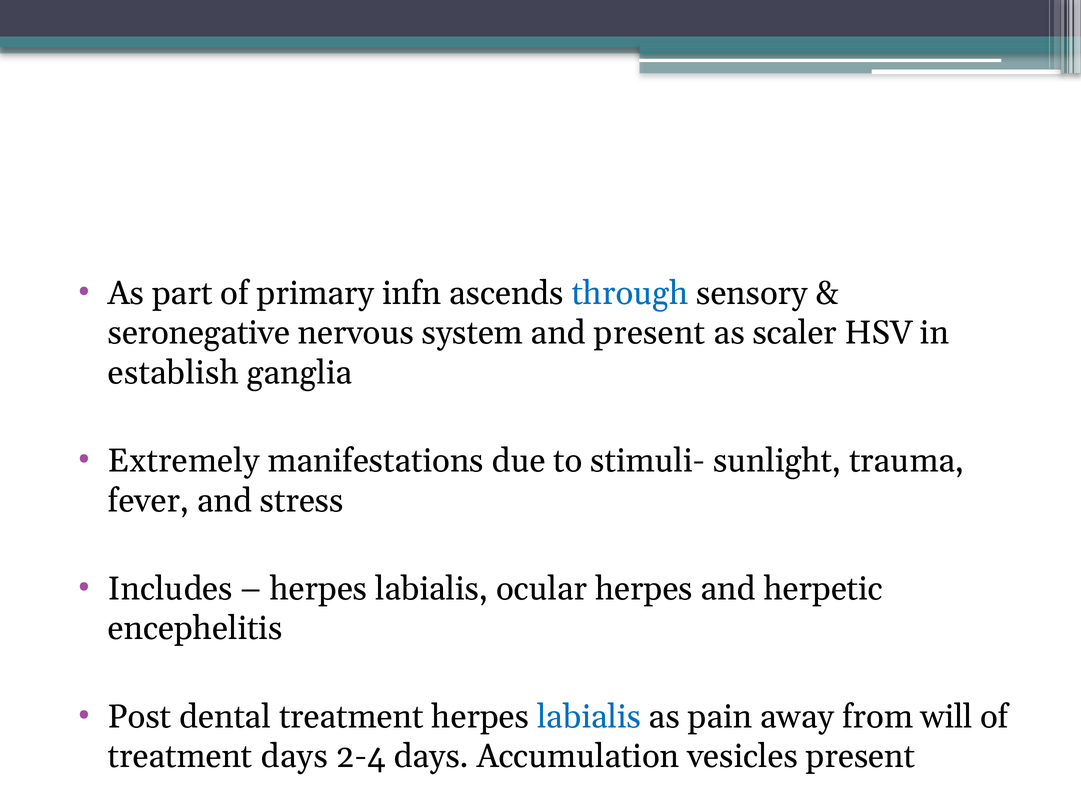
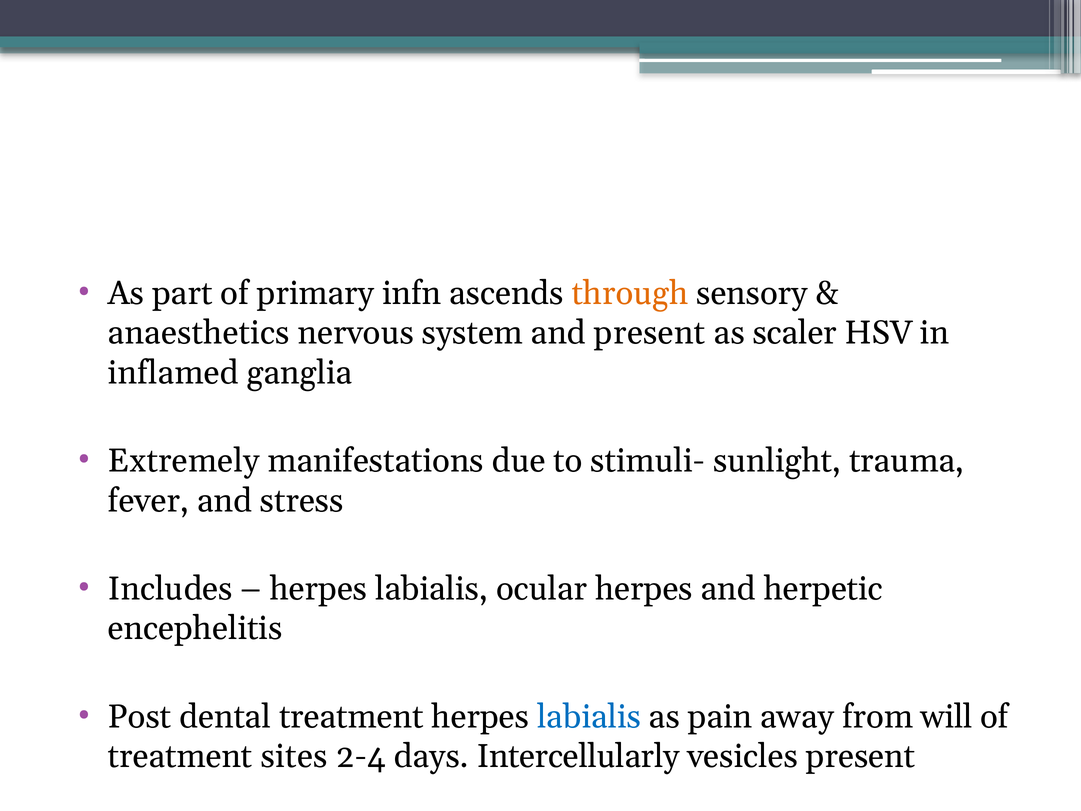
through colour: blue -> orange (630, 293)
seronegative: seronegative -> anaesthetics (199, 333)
establish: establish -> inflamed (173, 373)
treatment days: days -> sites (294, 756)
Accumulation: Accumulation -> Intercellularly (578, 756)
